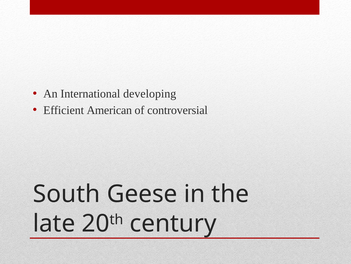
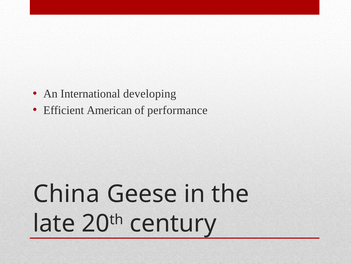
controversial: controversial -> performance (177, 110)
South: South -> China (66, 194)
